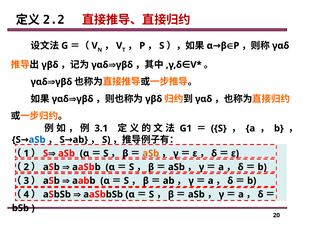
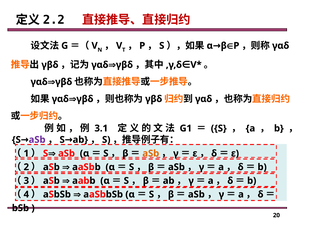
aSb colour: blue -> purple (37, 139)
